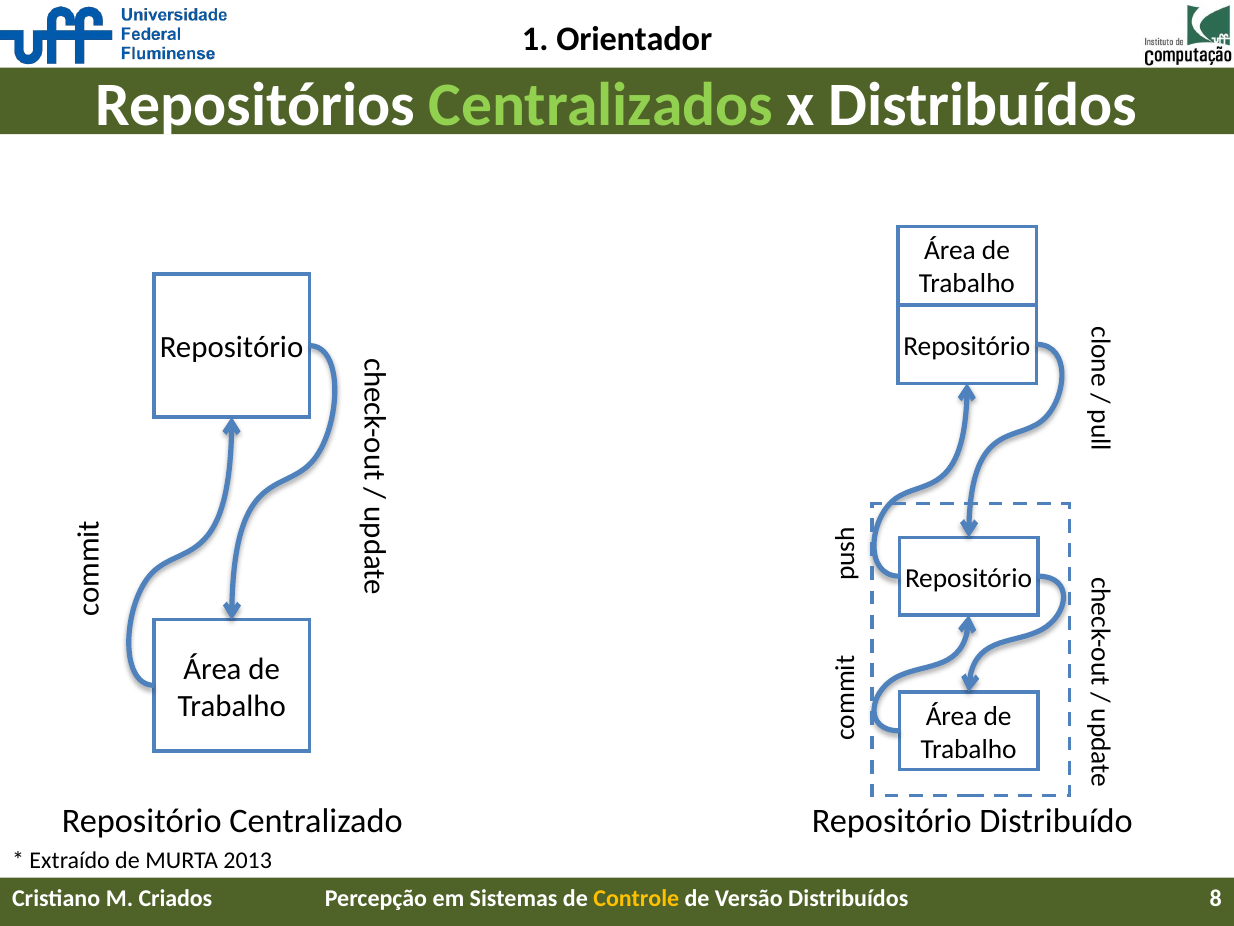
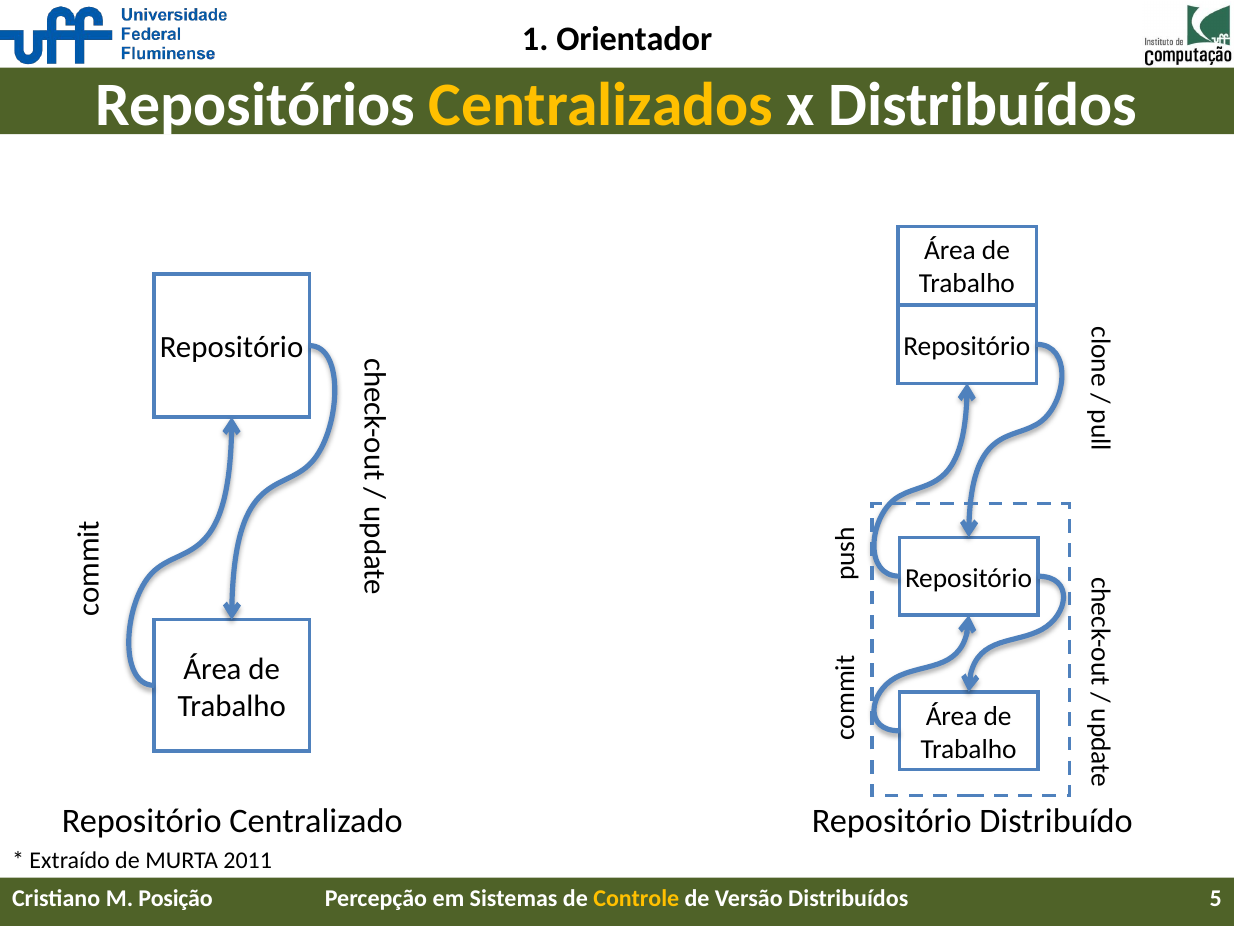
Centralizados colour: light green -> yellow (601, 105)
2013: 2013 -> 2011 (248, 860)
Criados: Criados -> Posição (175, 898)
8: 8 -> 5 (1216, 898)
